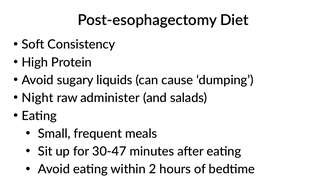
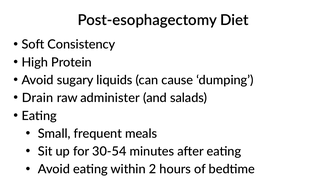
Night: Night -> Drain (38, 98)
30-47: 30-47 -> 30-54 (109, 151)
